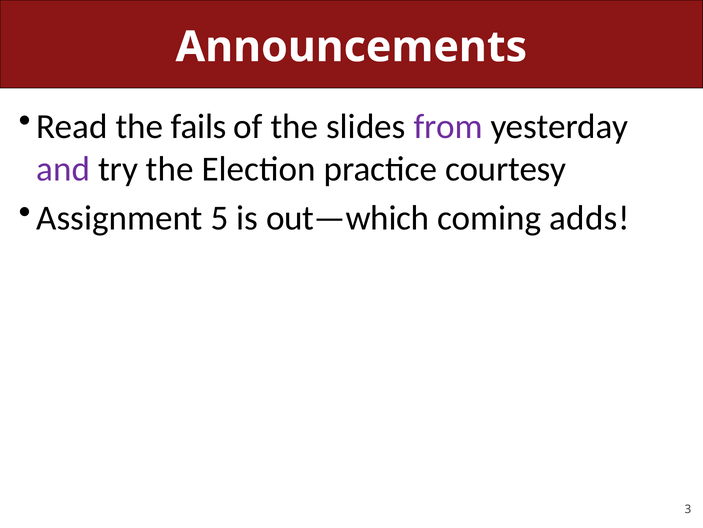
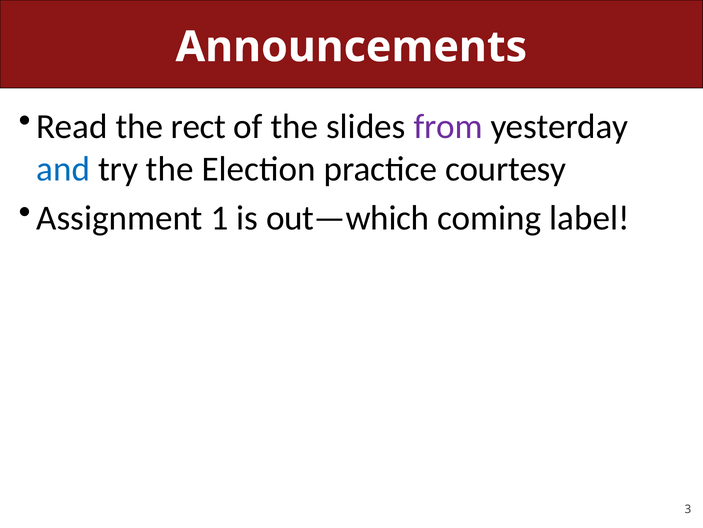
fails: fails -> rect (198, 127)
and colour: purple -> blue (63, 169)
5: 5 -> 1 (219, 218)
adds: adds -> label (589, 218)
